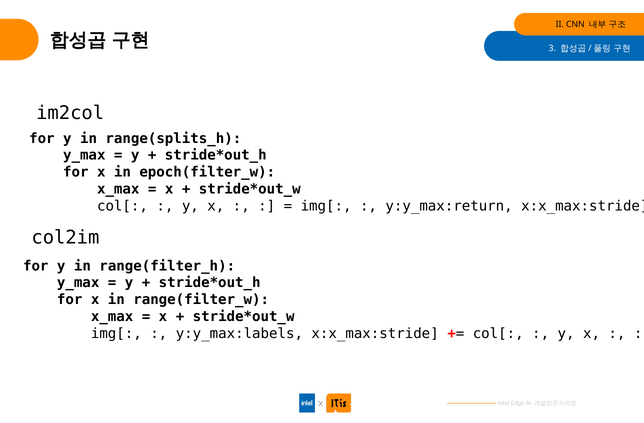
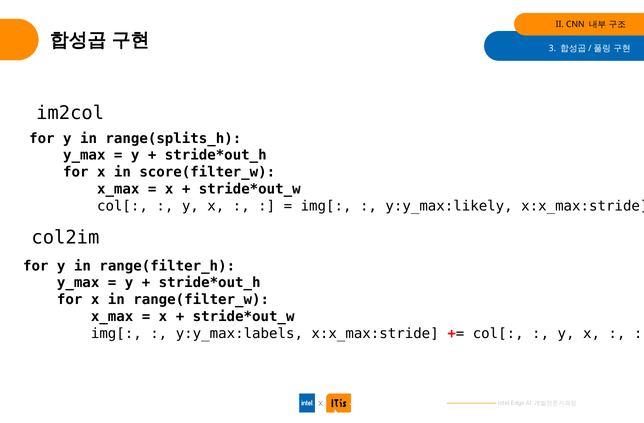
epoch(filter_w: epoch(filter_w -> score(filter_w (207, 172)
y:y_max:return: y:y_max:return -> y:y_max:likely (449, 206)
